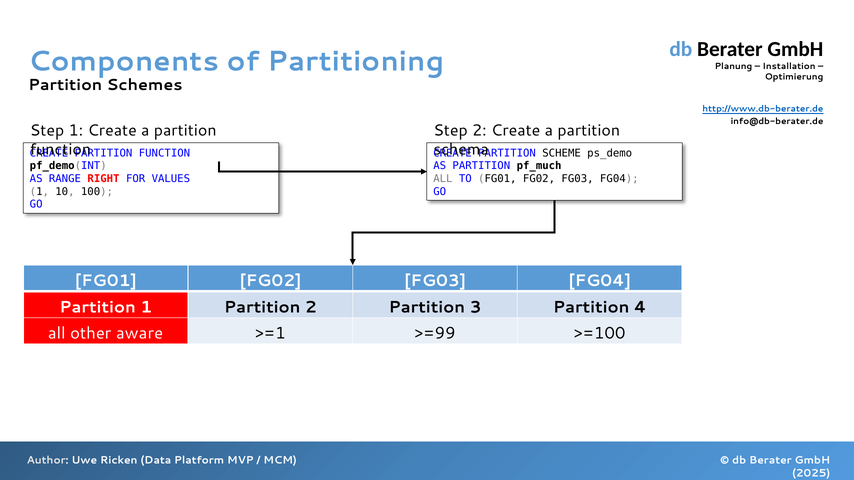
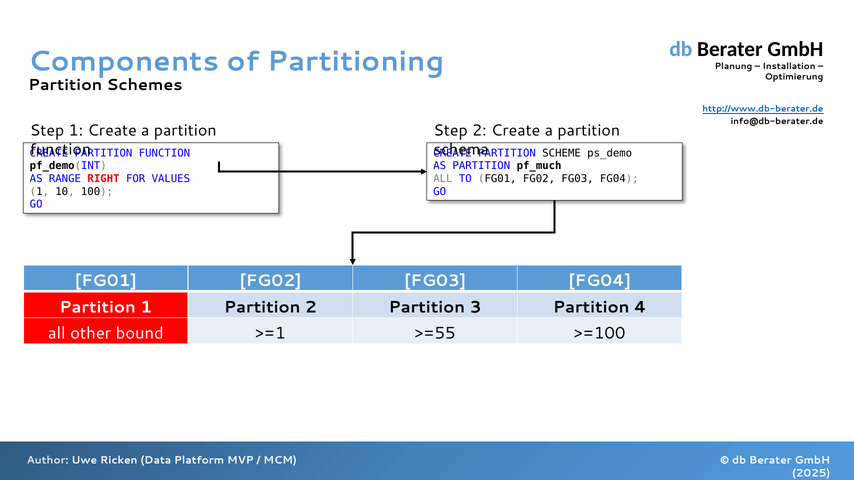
aware: aware -> bound (140, 334)
>=99: >=99 -> >=55 (435, 334)
